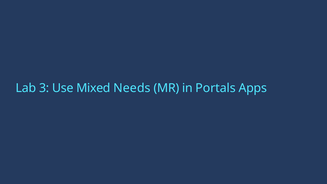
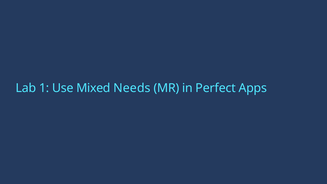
3: 3 -> 1 (44, 88)
Portals: Portals -> Perfect (216, 88)
